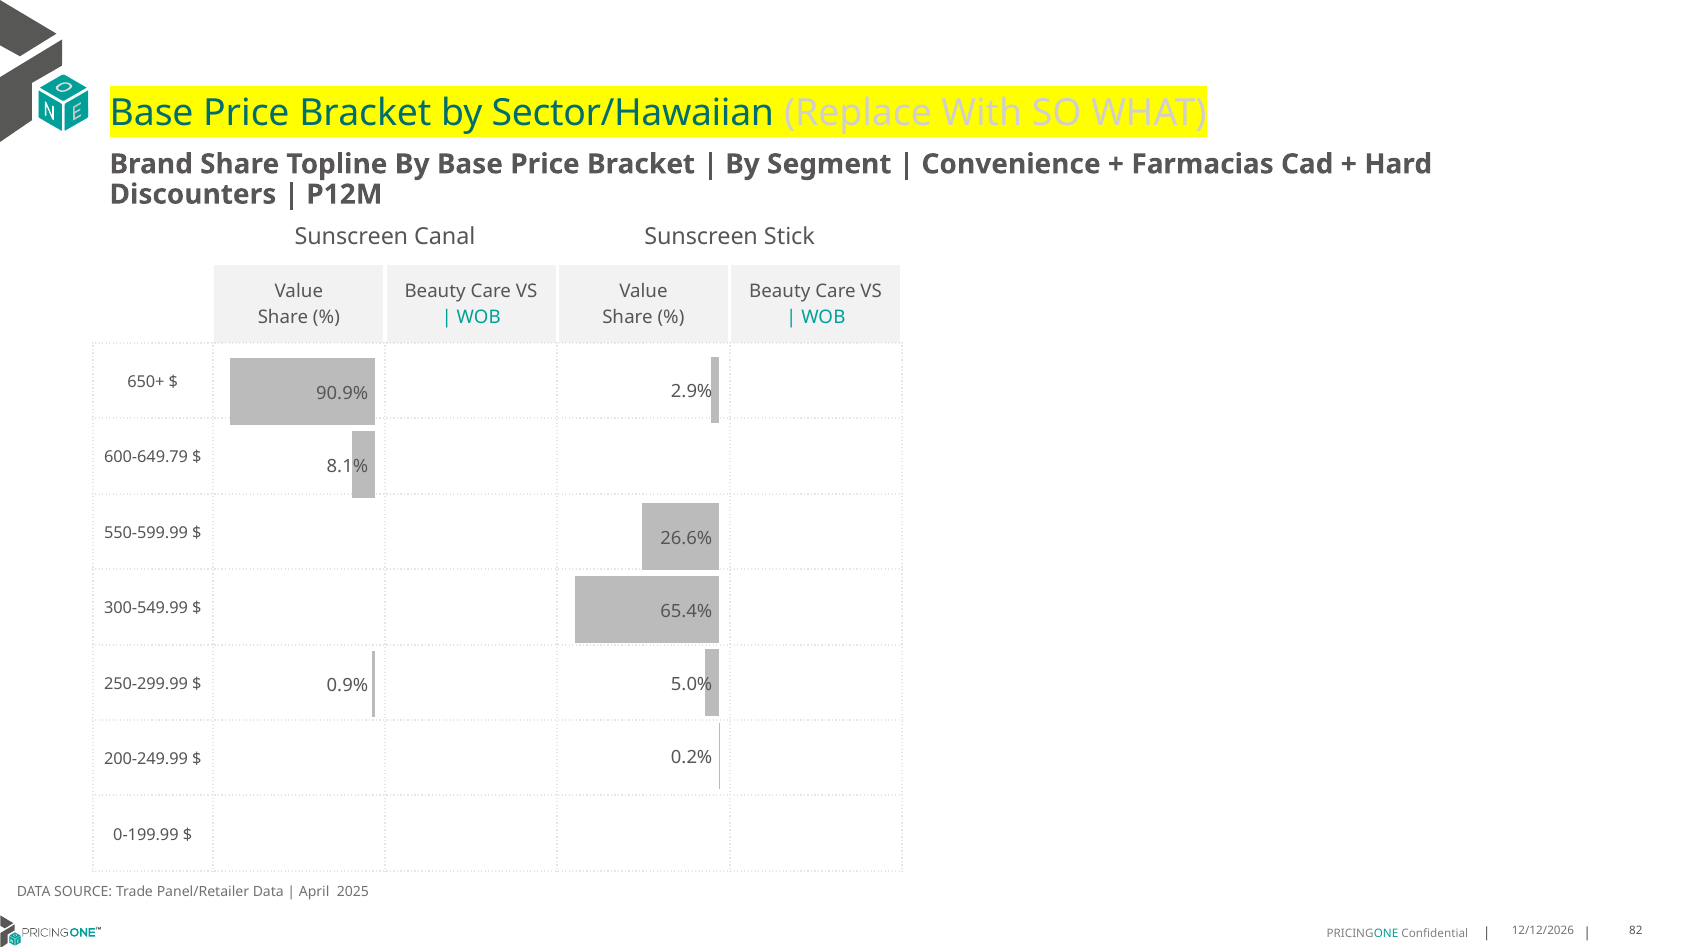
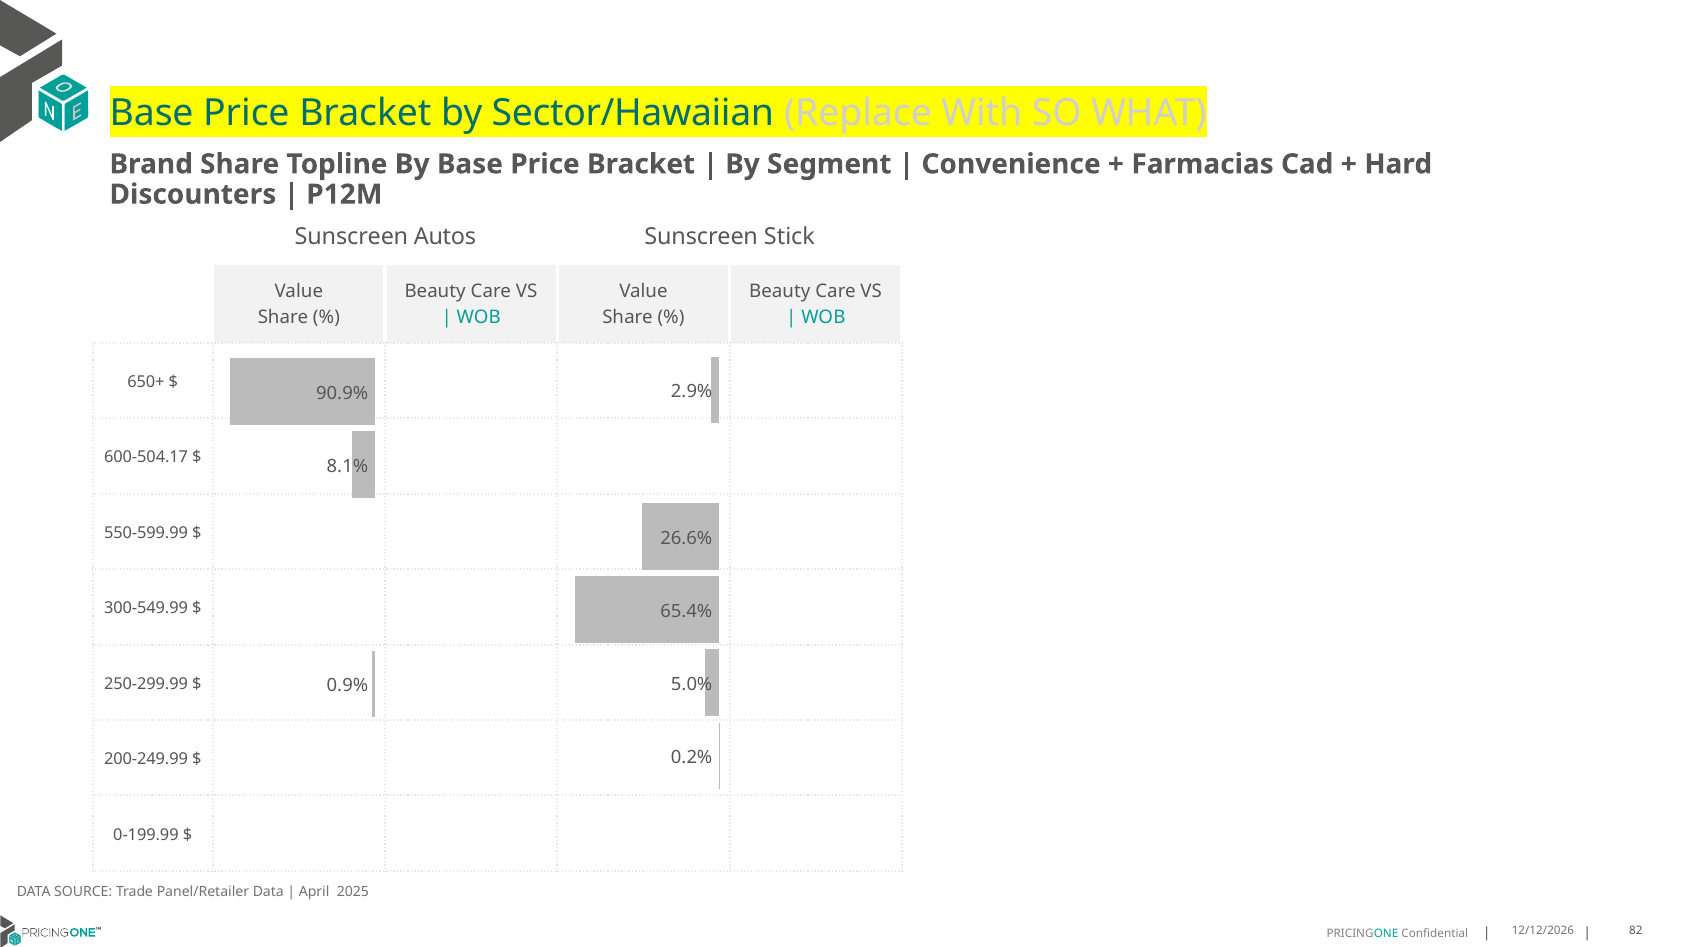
Canal: Canal -> Autos (445, 237)
600-649.79: 600-649.79 -> 600-504.17 (146, 458)
